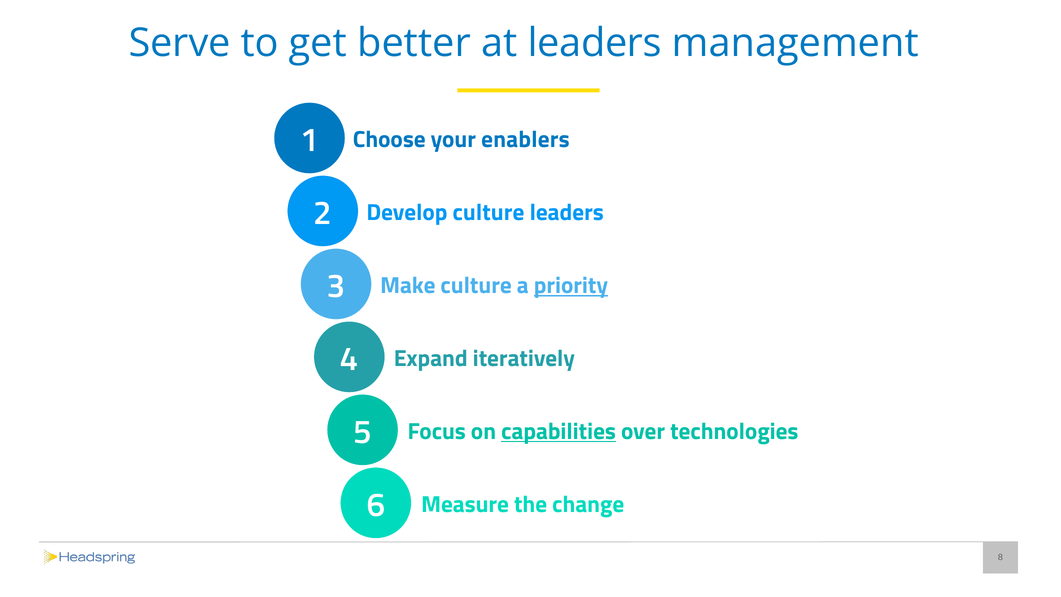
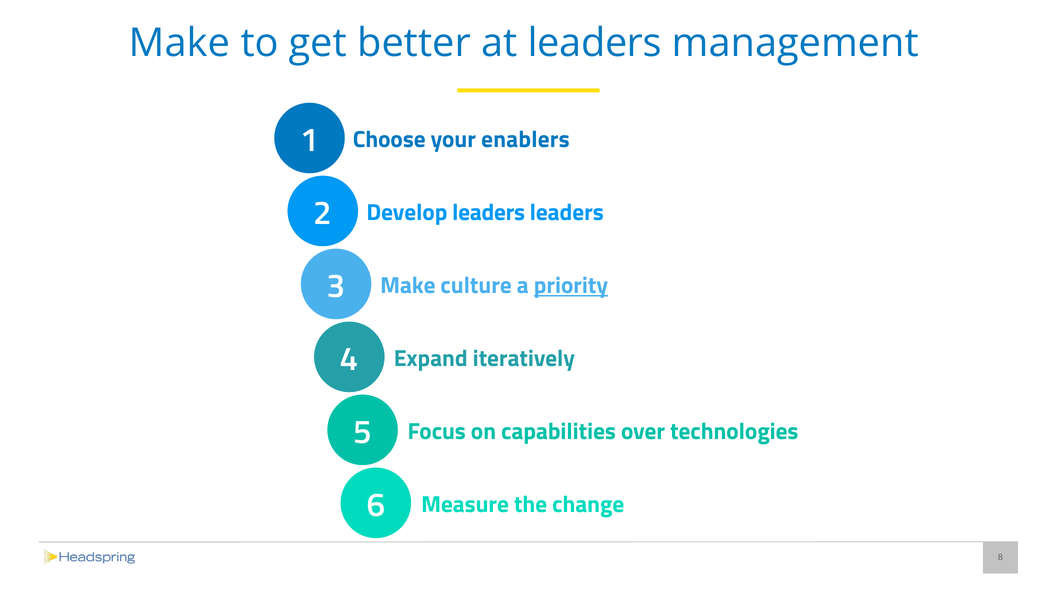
Serve: Serve -> Make (179, 43)
Develop culture: culture -> leaders (489, 213)
capabilities underline: present -> none (559, 431)
